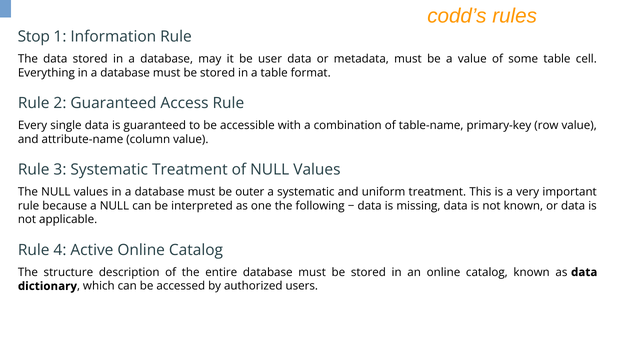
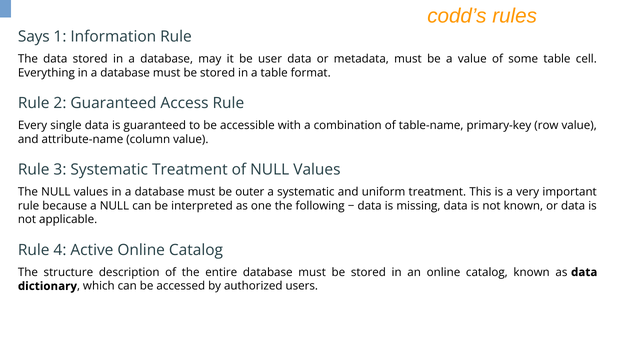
Stop: Stop -> Says (34, 37)
